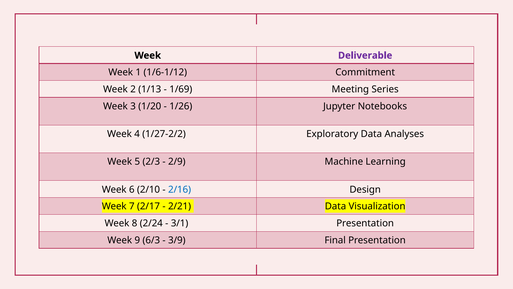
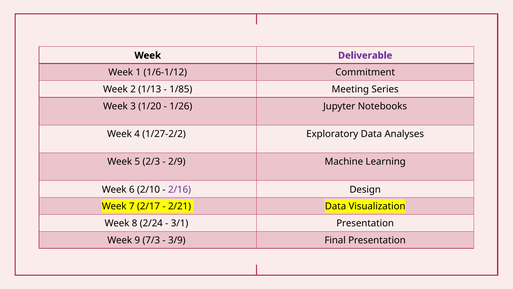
1/69: 1/69 -> 1/85 (181, 89)
2/16 colour: blue -> purple (180, 189)
6/3: 6/3 -> 7/3 (151, 240)
